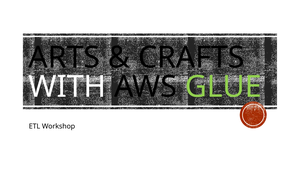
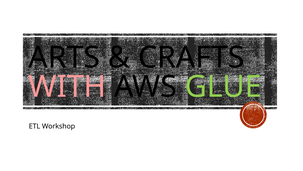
WITH colour: white -> pink (67, 87)
